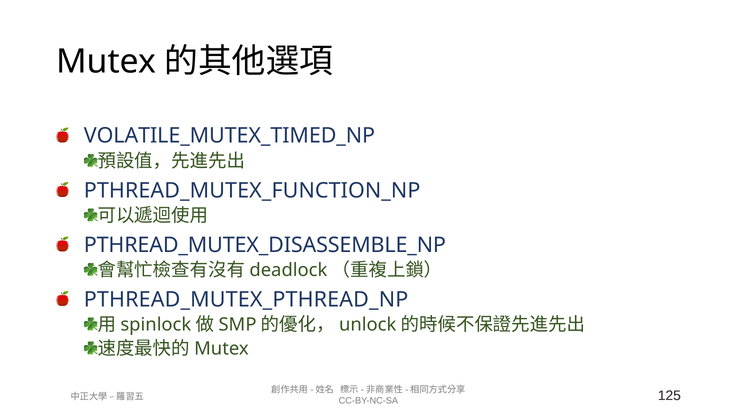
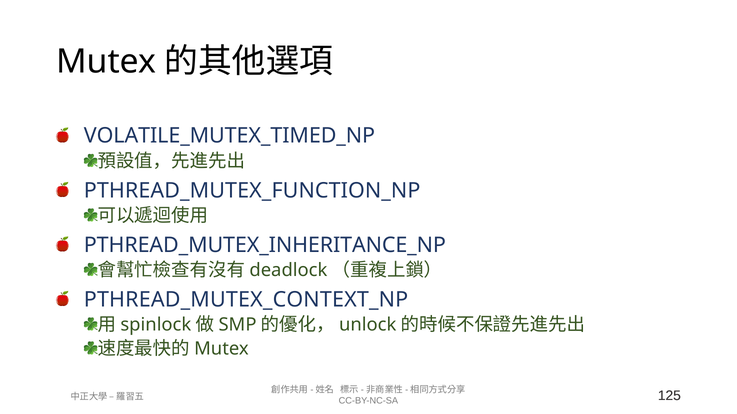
PTHREAD_MUTEX_DISASSEMBLE_NP: PTHREAD_MUTEX_DISASSEMBLE_NP -> PTHREAD_MUTEX_INHERITANCE_NP (265, 245)
PTHREAD_MUTEX_PTHREAD_NP: PTHREAD_MUTEX_PTHREAD_NP -> PTHREAD_MUTEX_CONTEXT_NP (246, 300)
